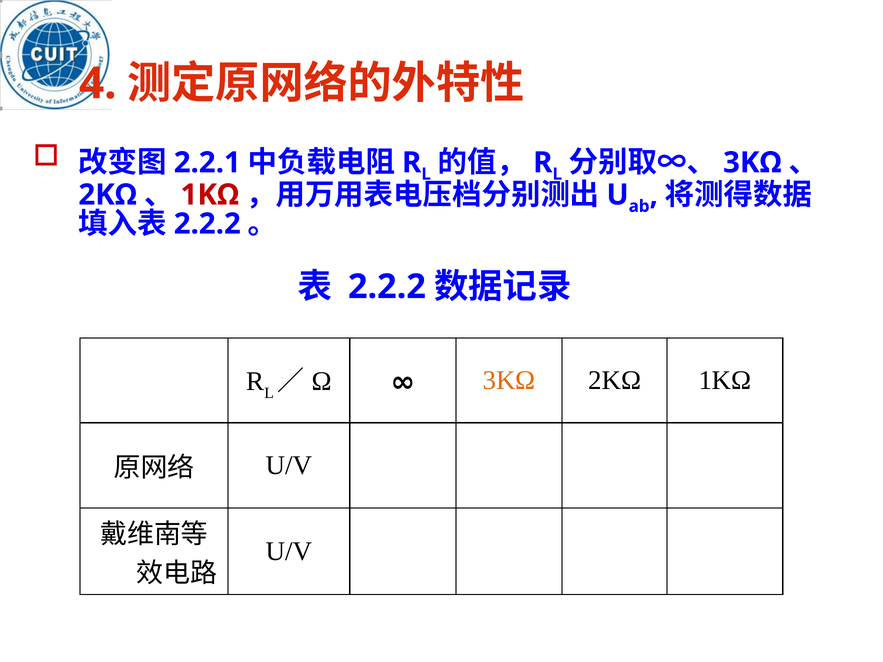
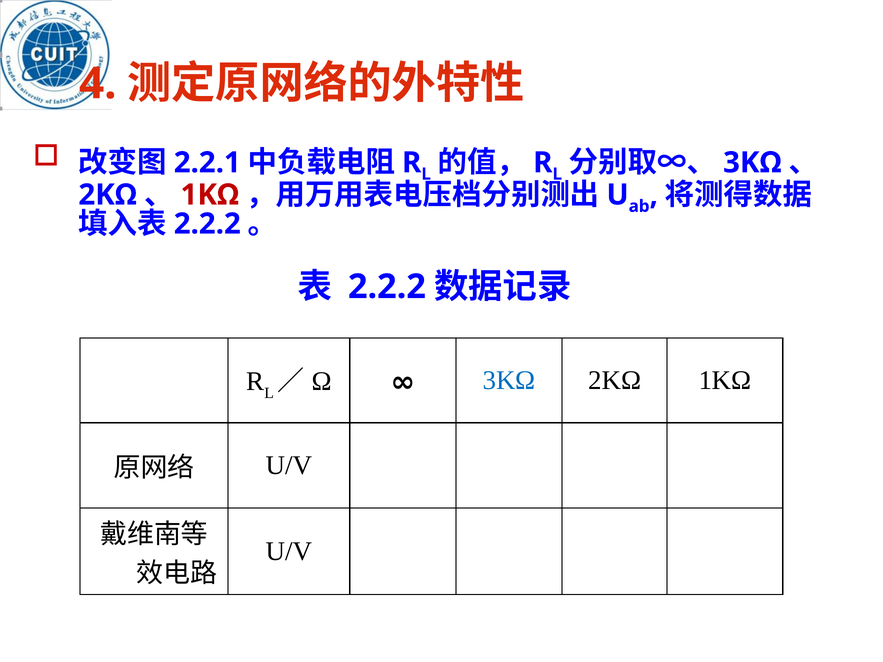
3KΩ colour: orange -> blue (509, 381)
